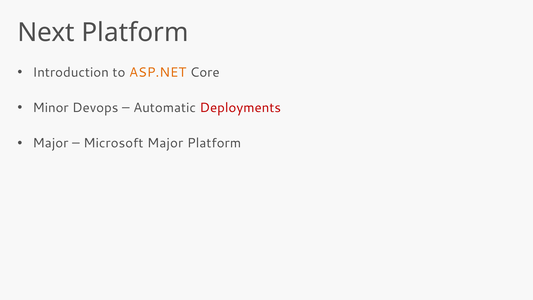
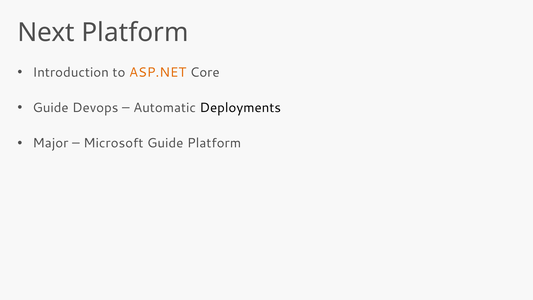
Minor: Minor -> Guide (51, 108)
Deployments colour: red -> black (240, 108)
Microsoft Major: Major -> Guide (165, 143)
